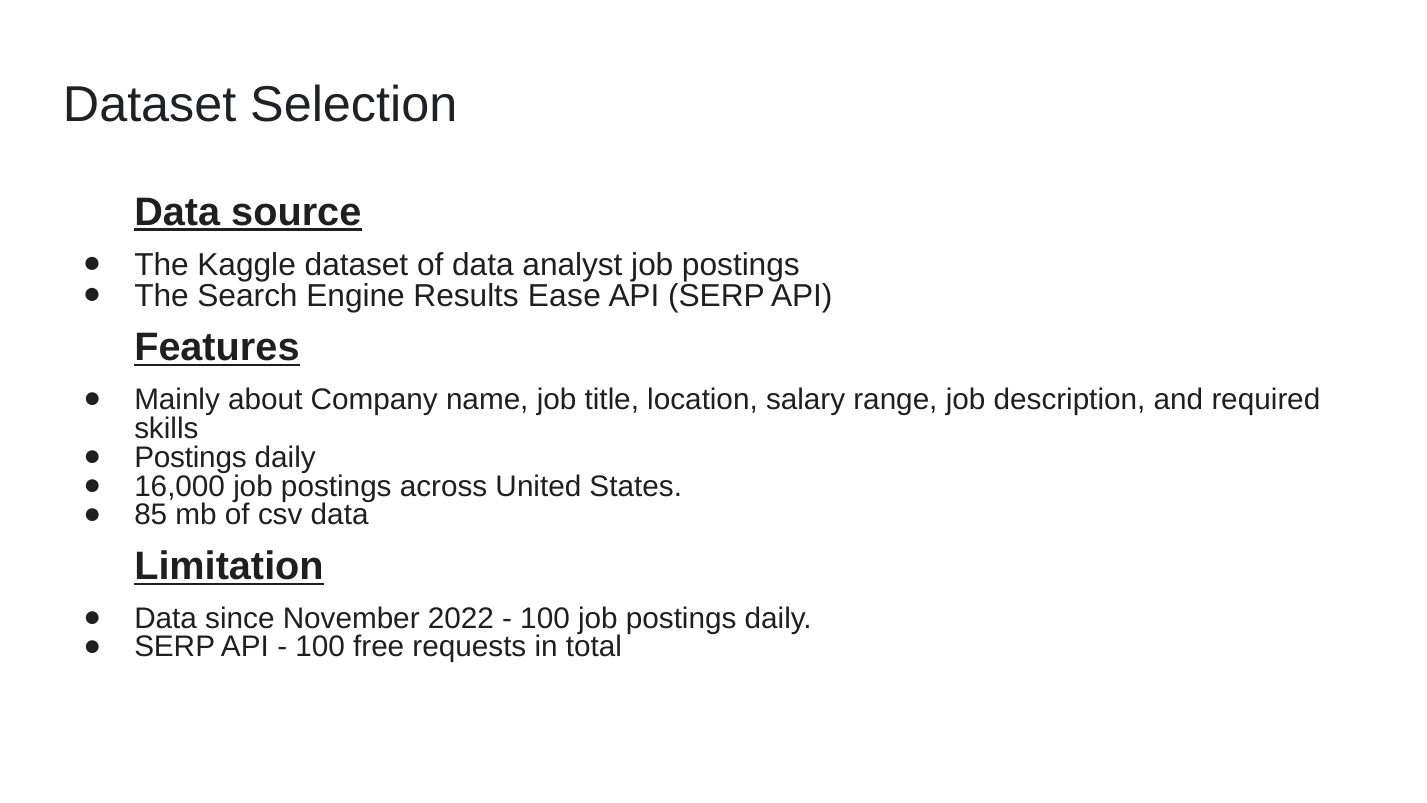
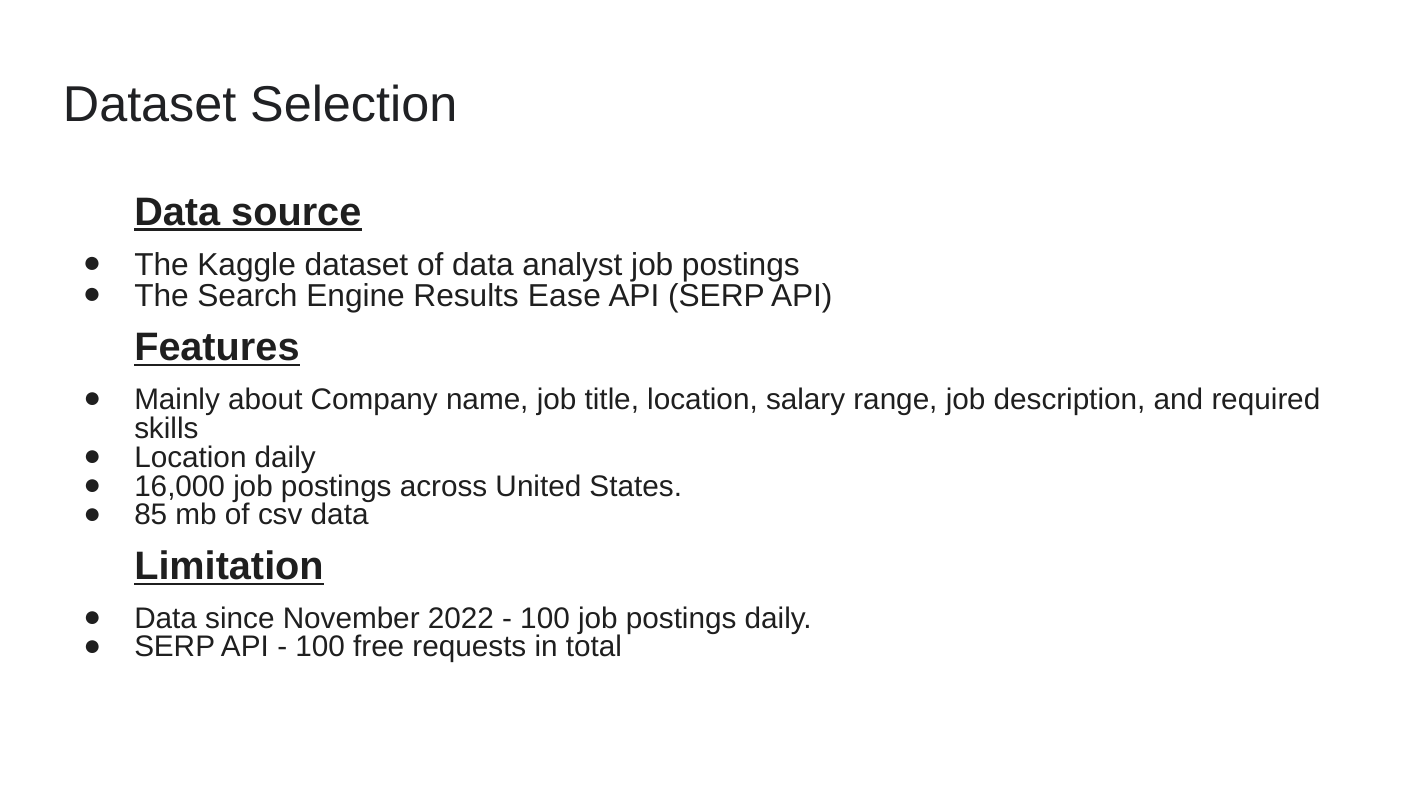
Postings: Postings -> Location (190, 457)
